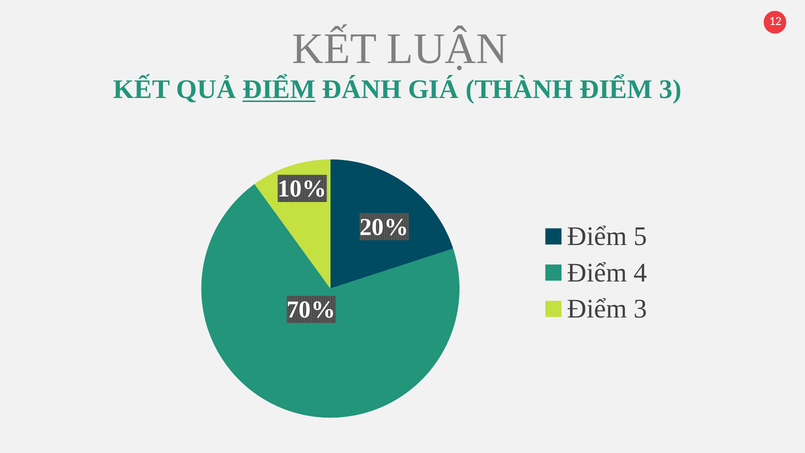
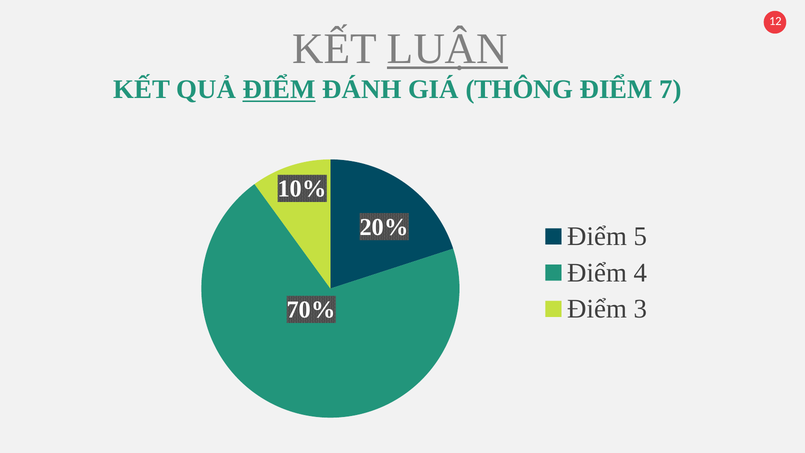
LUẬN underline: none -> present (447, 49)
THÀNH: THÀNH -> THÔNG (519, 90)
3: 3 -> 7 (671, 90)
